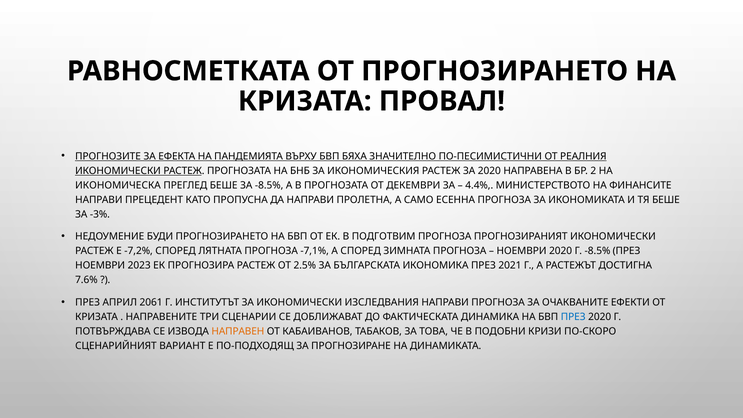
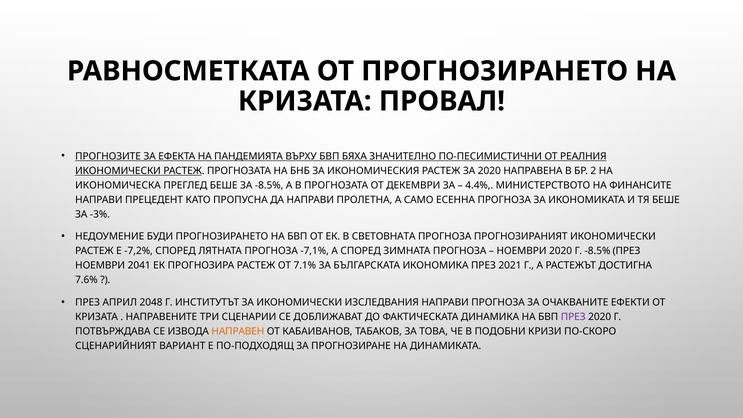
ПОДГОТВИМ: ПОДГОТВИМ -> СВЕТОВНАТА (384, 236)
2023: 2023 -> 2041 (139, 265)
2.5%: 2.5% -> 7.1% (305, 265)
2061: 2061 -> 2048 (151, 302)
ПРЕЗ colour: blue -> purple (573, 317)
